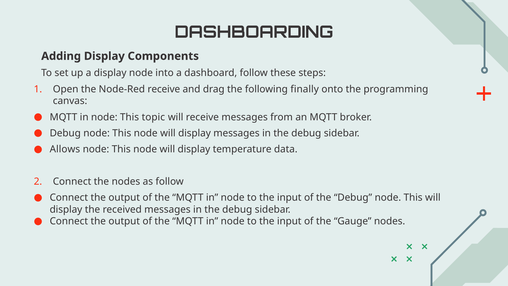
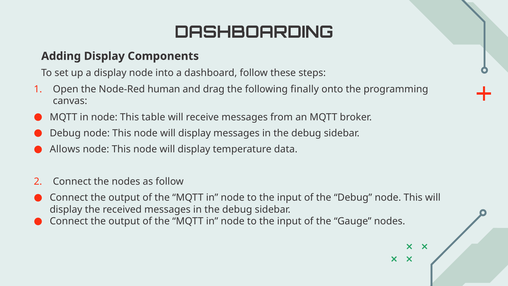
Node-Red receive: receive -> human (164, 89)
topic: topic -> table (153, 117)
